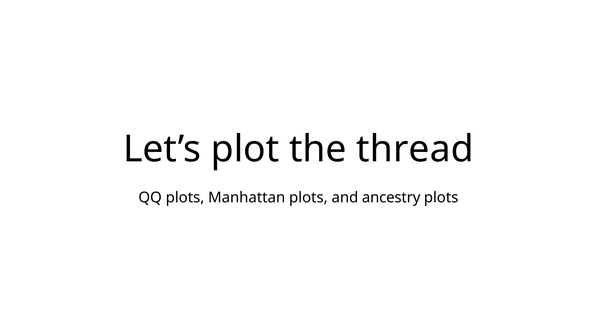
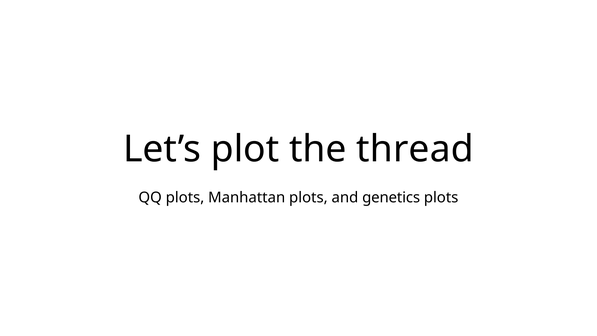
ancestry: ancestry -> genetics (391, 197)
